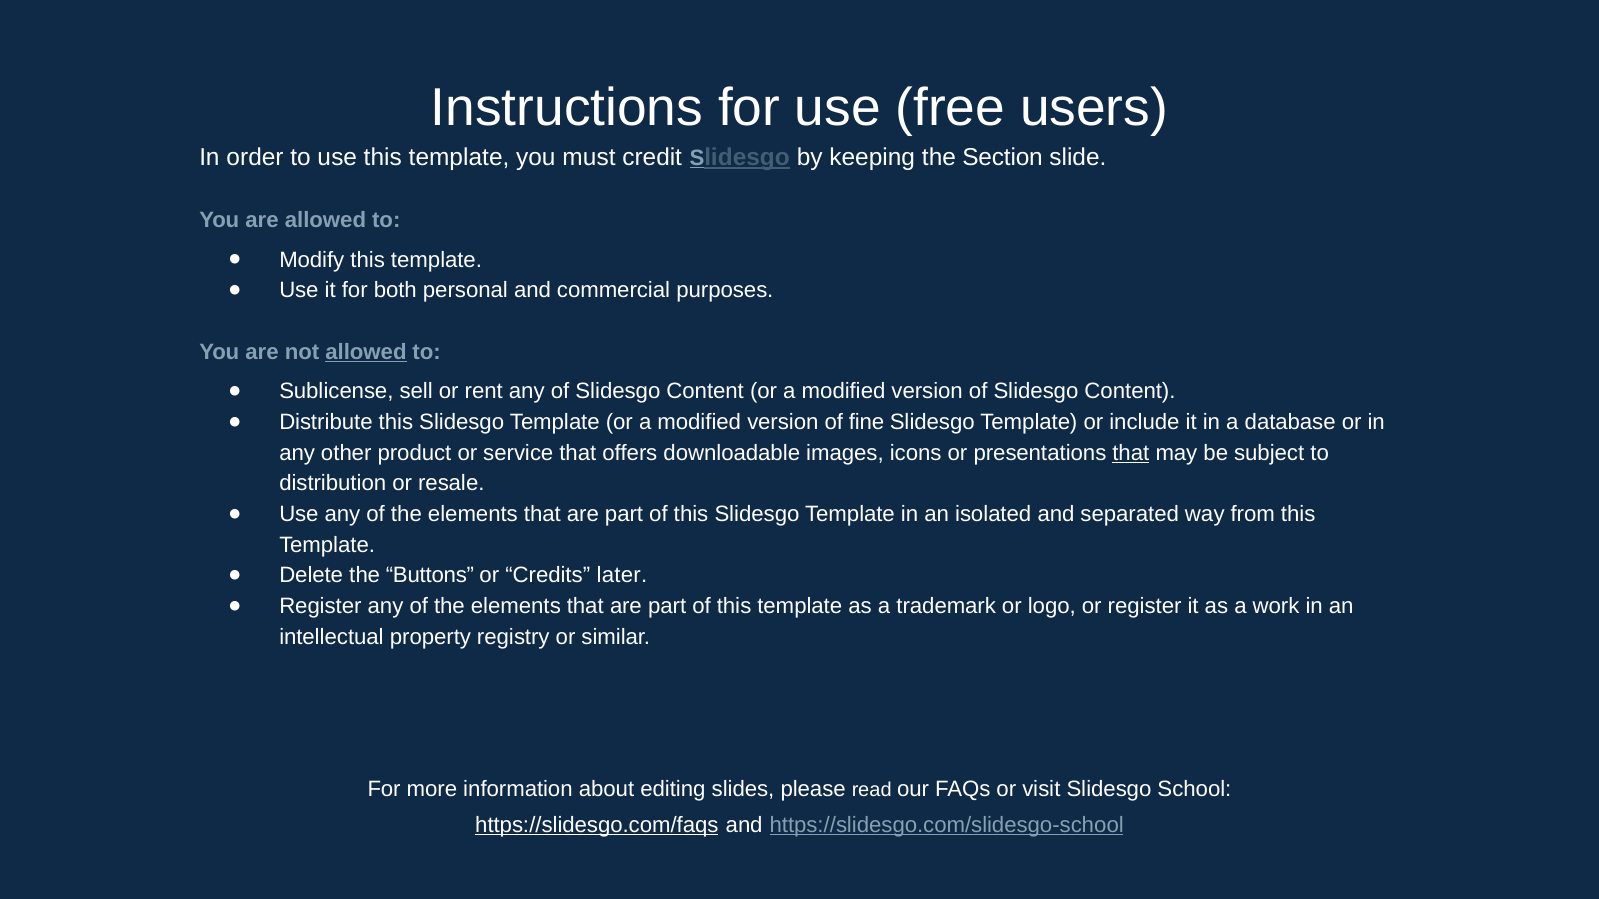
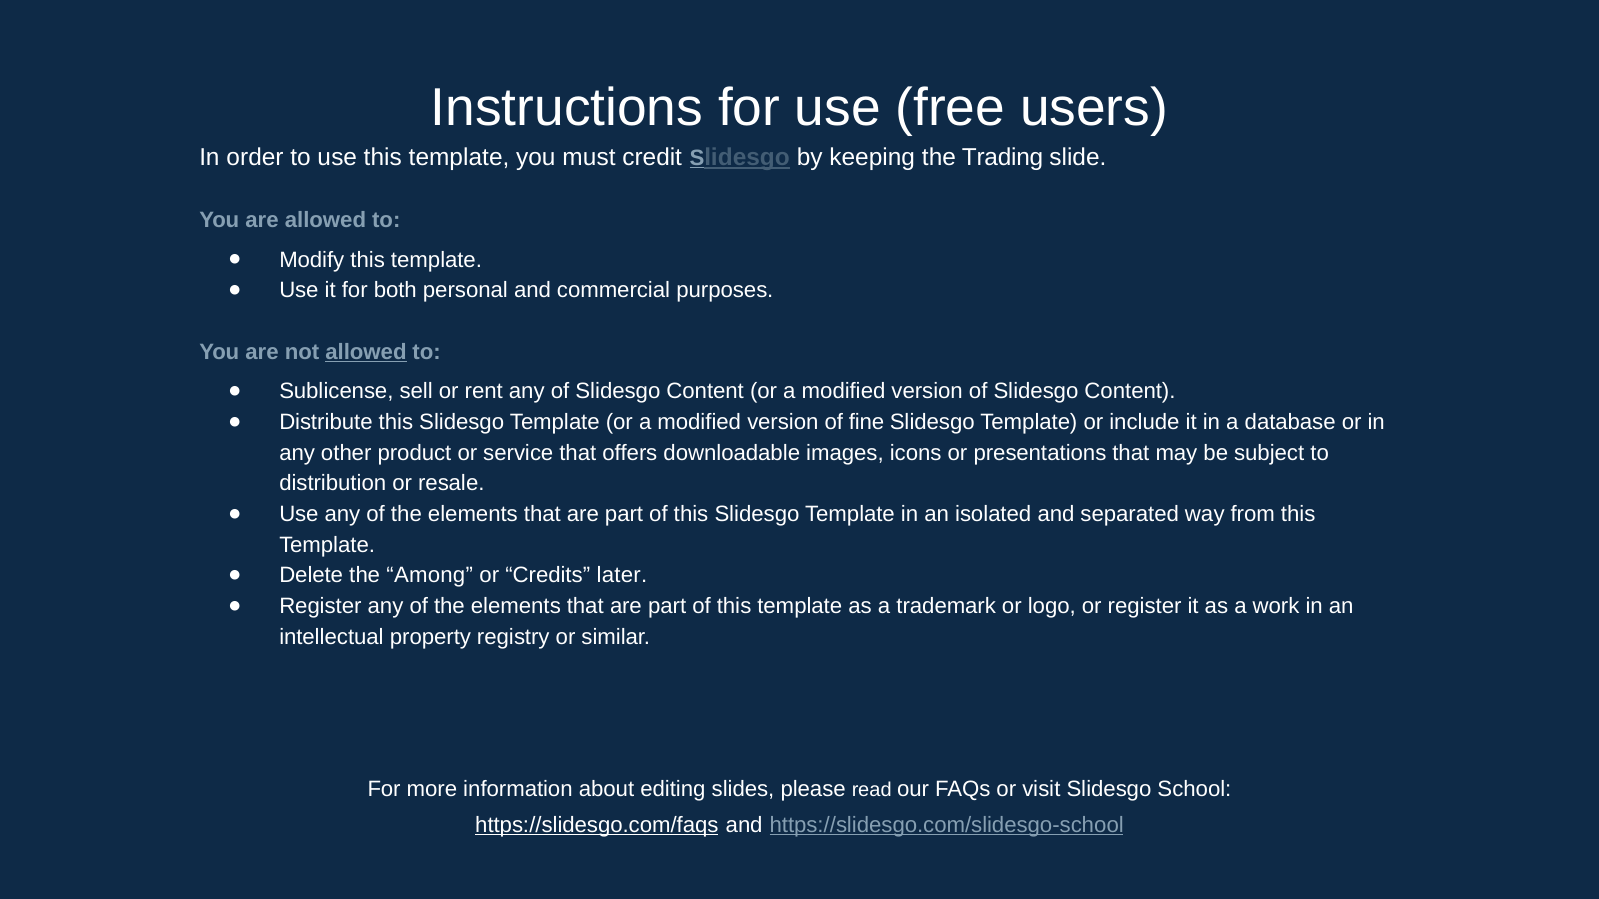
Section: Section -> Trading (1003, 157)
that underline: present -> none (1131, 453)
Buttons: Buttons -> Among (430, 576)
